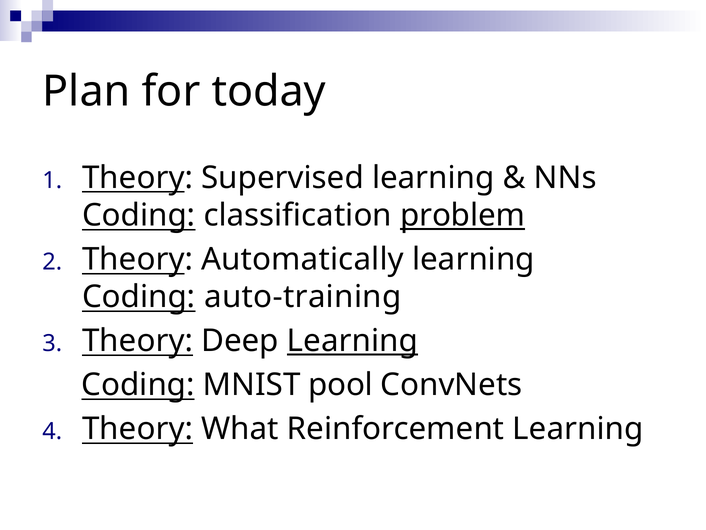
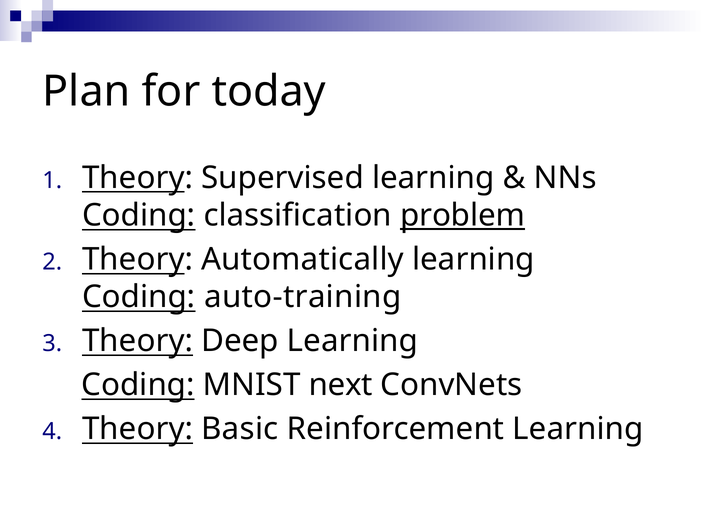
Learning underline: present -> none (352, 341)
pool: pool -> next (341, 385)
What: What -> Basic (240, 429)
